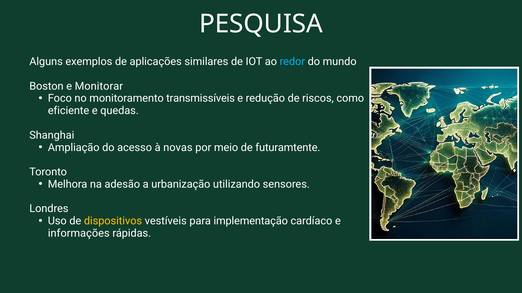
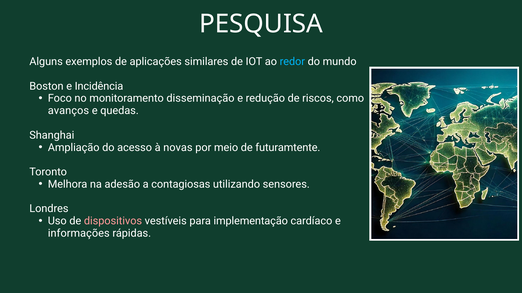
Monitorar: Monitorar -> Incidência (99, 86)
transmissíveis: transmissíveis -> disseminação (200, 99)
eficiente: eficiente -> avanços (68, 111)
urbanização: urbanização -> contagiosas (181, 185)
dispositivos colour: yellow -> pink (113, 221)
